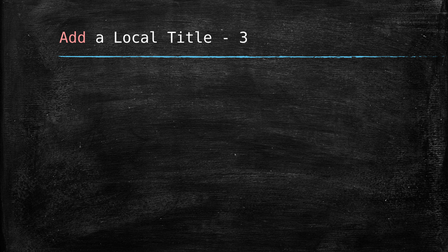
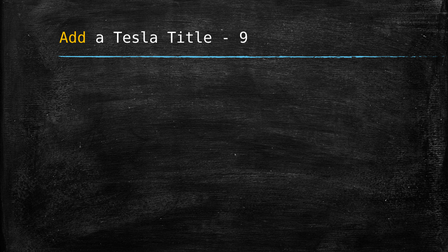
Add colour: pink -> yellow (73, 38)
Local: Local -> Tesla (136, 38)
3: 3 -> 9 (244, 38)
